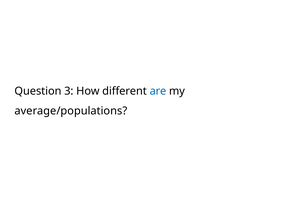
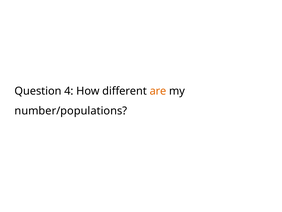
3: 3 -> 4 (69, 91)
are colour: blue -> orange (158, 91)
average/populations: average/populations -> number/populations (71, 111)
